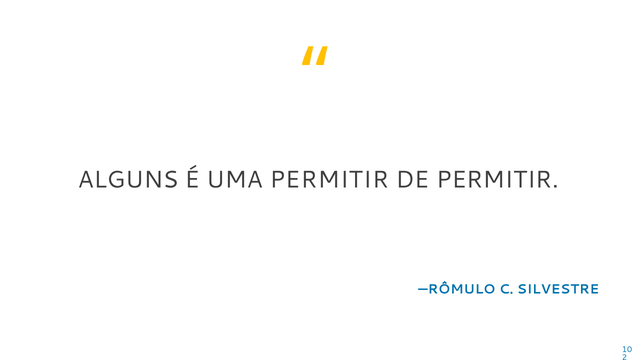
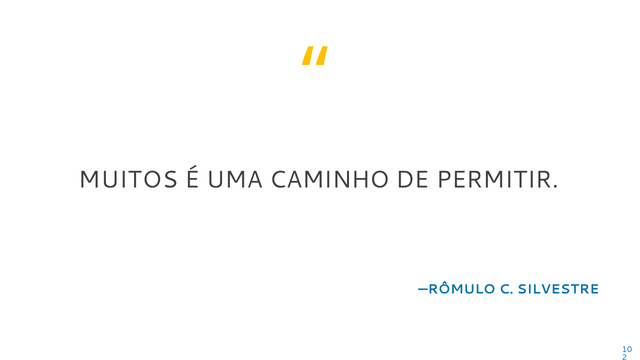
ALGUNS: ALGUNS -> MUITOS (128, 180)
UMA PERMITIR: PERMITIR -> CAMINHO (329, 180)
